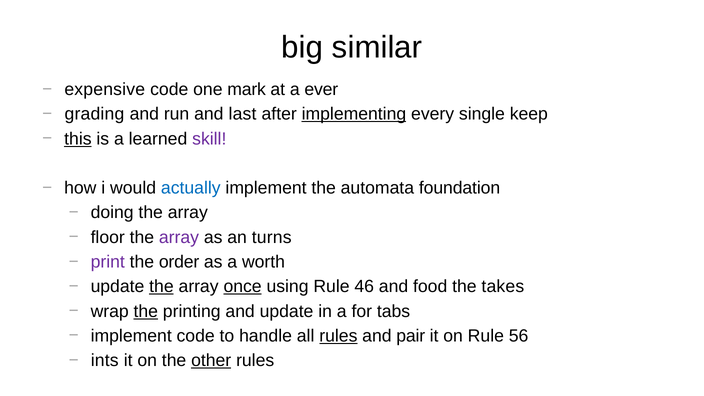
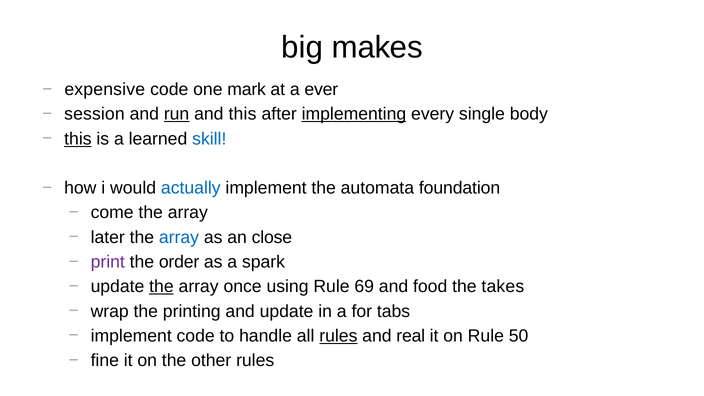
similar: similar -> makes (377, 47)
grading: grading -> session (94, 114)
run underline: none -> present (177, 114)
and last: last -> this (242, 114)
keep: keep -> body (529, 114)
skill colour: purple -> blue (209, 139)
doing: doing -> come (112, 213)
floor: floor -> later (108, 237)
array colour: purple -> blue (179, 237)
turns: turns -> close (272, 237)
worth: worth -> spark (264, 262)
once underline: present -> none (243, 287)
46: 46 -> 69 (364, 287)
the underline: present -> none (146, 311)
pair: pair -> real (411, 336)
56: 56 -> 50 (519, 336)
ints: ints -> fine (105, 361)
other underline: present -> none (211, 361)
